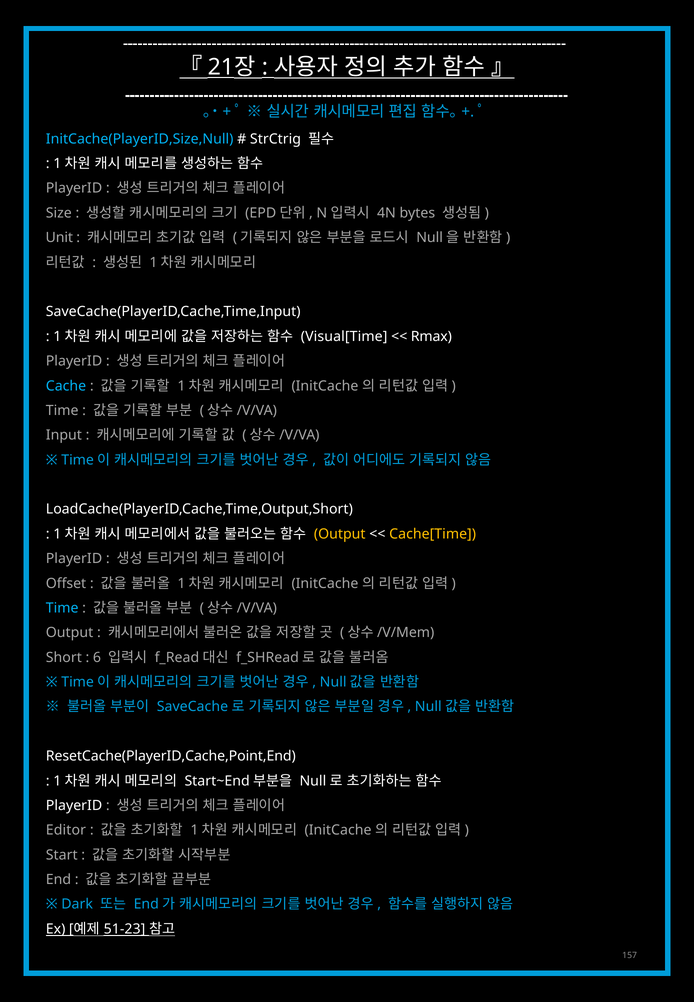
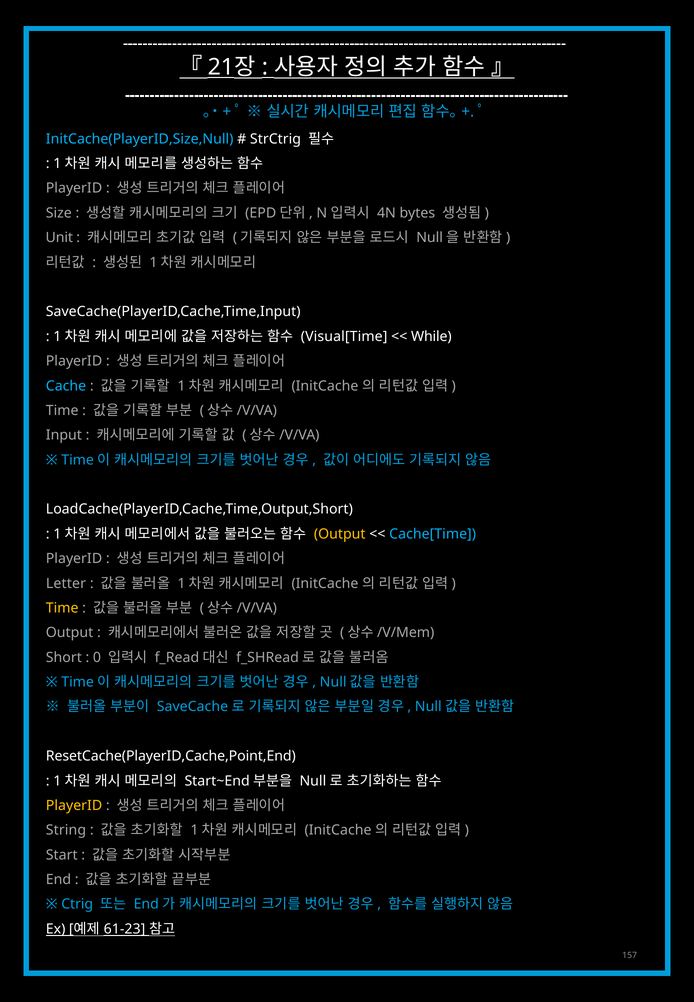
Rmax: Rmax -> While (431, 337)
Cache[Time colour: yellow -> light blue (433, 534)
Offset: Offset -> Letter (66, 584)
Time colour: light blue -> yellow (62, 608)
6: 6 -> 0 (97, 658)
PlayerID colour: white -> yellow (74, 806)
Editor: Editor -> String (66, 831)
Dark: Dark -> Ctrig (77, 905)
51-23: 51-23 -> 61-23 (125, 929)
